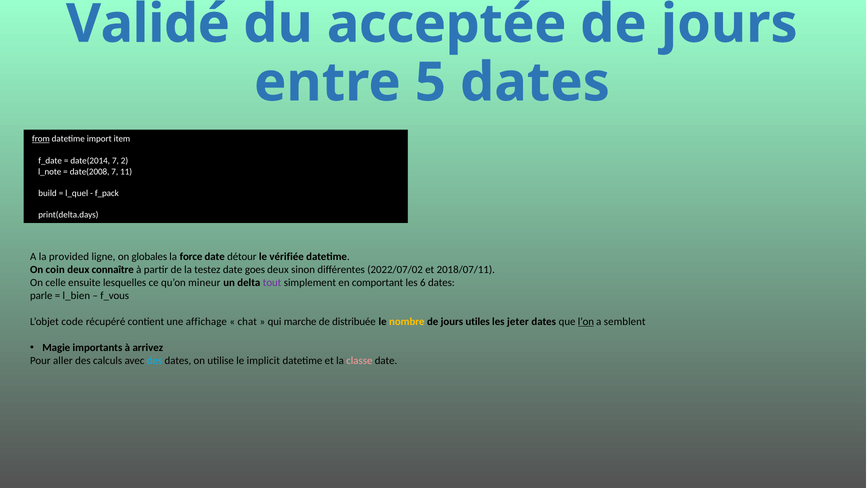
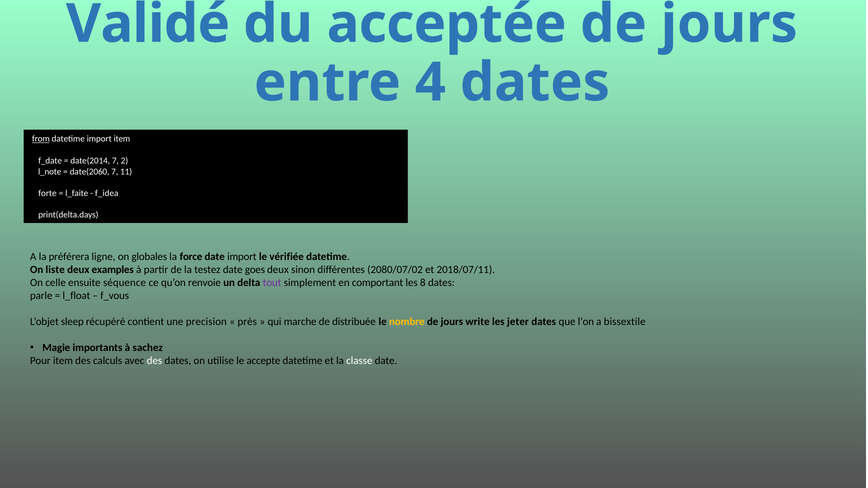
5: 5 -> 4 (430, 83)
date(2008: date(2008 -> date(2060 (90, 172)
build: build -> forte (47, 193)
l_quel: l_quel -> l_faite (77, 193)
f_pack: f_pack -> f_idea (107, 193)
provided: provided -> préférera (69, 257)
date détour: détour -> import (242, 257)
coin: coin -> liste (55, 270)
connaître: connaître -> examples (113, 270)
2022/07/02: 2022/07/02 -> 2080/07/02 (395, 270)
lesquelles: lesquelles -> séquence (125, 283)
mineur: mineur -> renvoie (204, 283)
6: 6 -> 8 (423, 283)
l_bien: l_bien -> l_float (76, 296)
code: code -> sleep (72, 322)
affichage: affichage -> precision (206, 322)
chat: chat -> près (247, 322)
utiles: utiles -> write (478, 322)
l’on underline: present -> none (586, 322)
semblent: semblent -> bissextile (625, 322)
arrivez: arrivez -> sachez (148, 348)
Pour aller: aller -> item (63, 361)
des colour: light blue -> white (154, 361)
implicit: implicit -> accepte (263, 361)
classe colour: pink -> white (359, 361)
